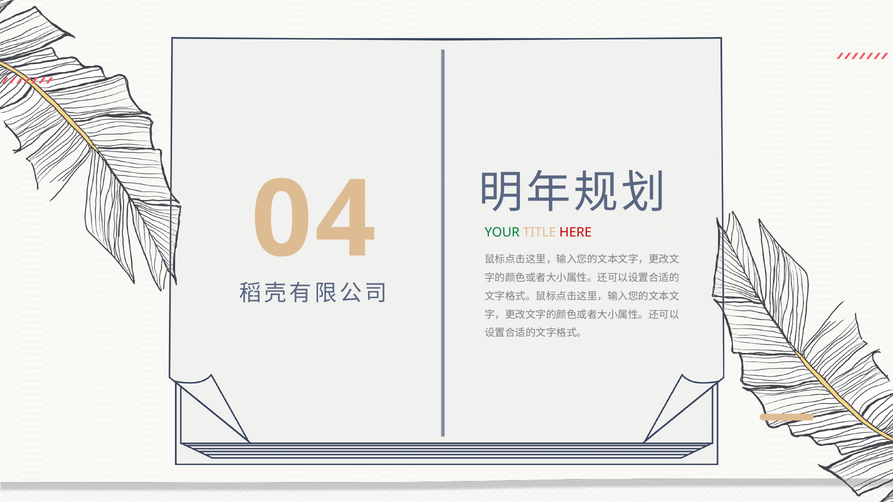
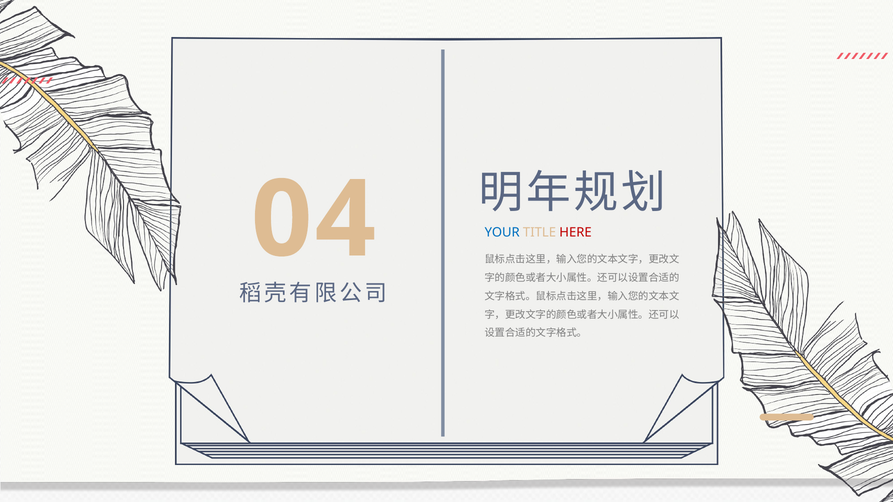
YOUR colour: green -> blue (502, 233)
